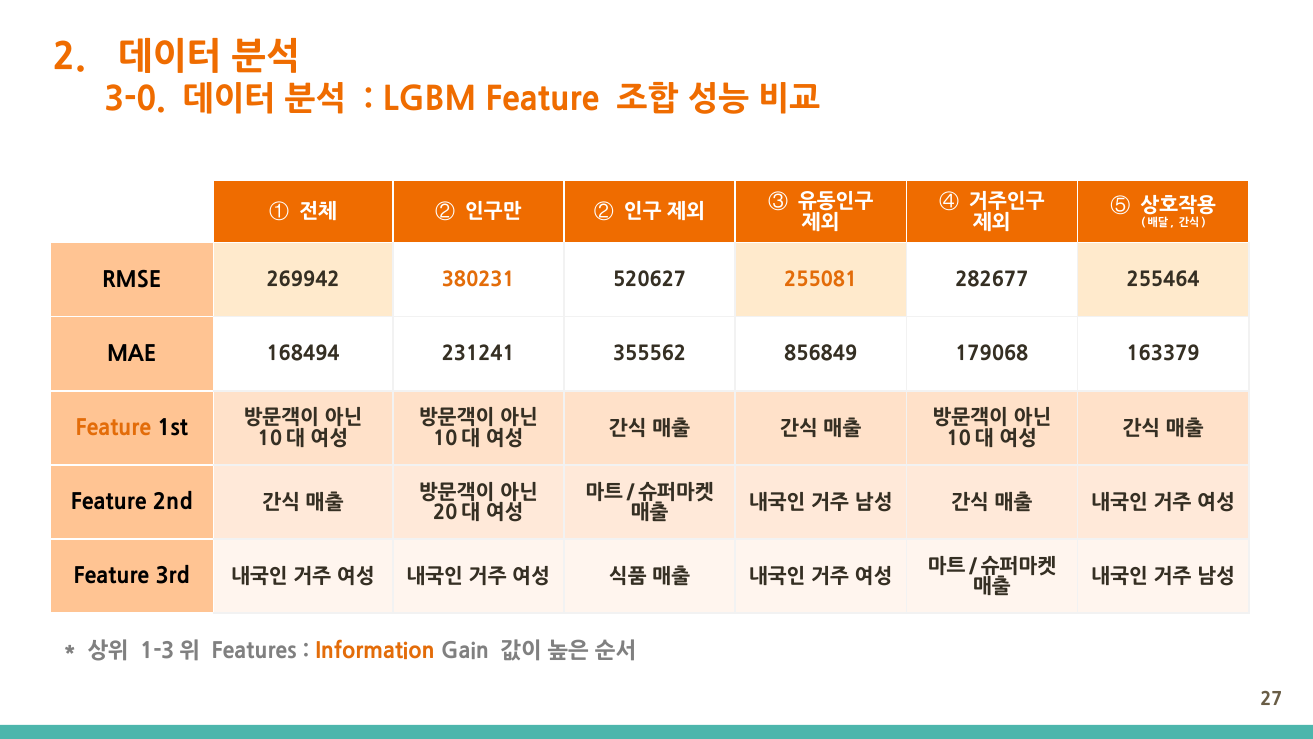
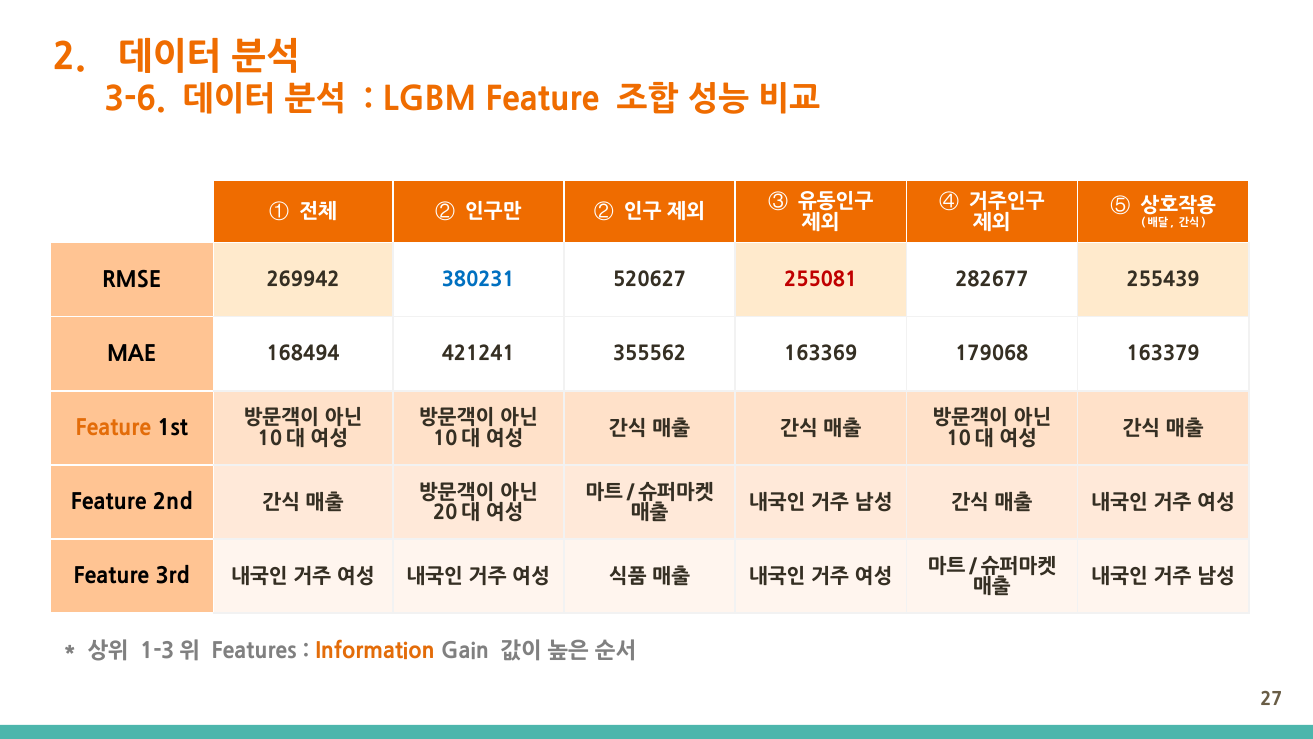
3-0: 3-0 -> 3-6 (135, 100)
380231 colour: orange -> blue (478, 280)
255081 colour: orange -> red (821, 280)
255464: 255464 -> 255439 (1163, 280)
231241: 231241 -> 421241 (478, 354)
856849: 856849 -> 163369 (821, 354)
